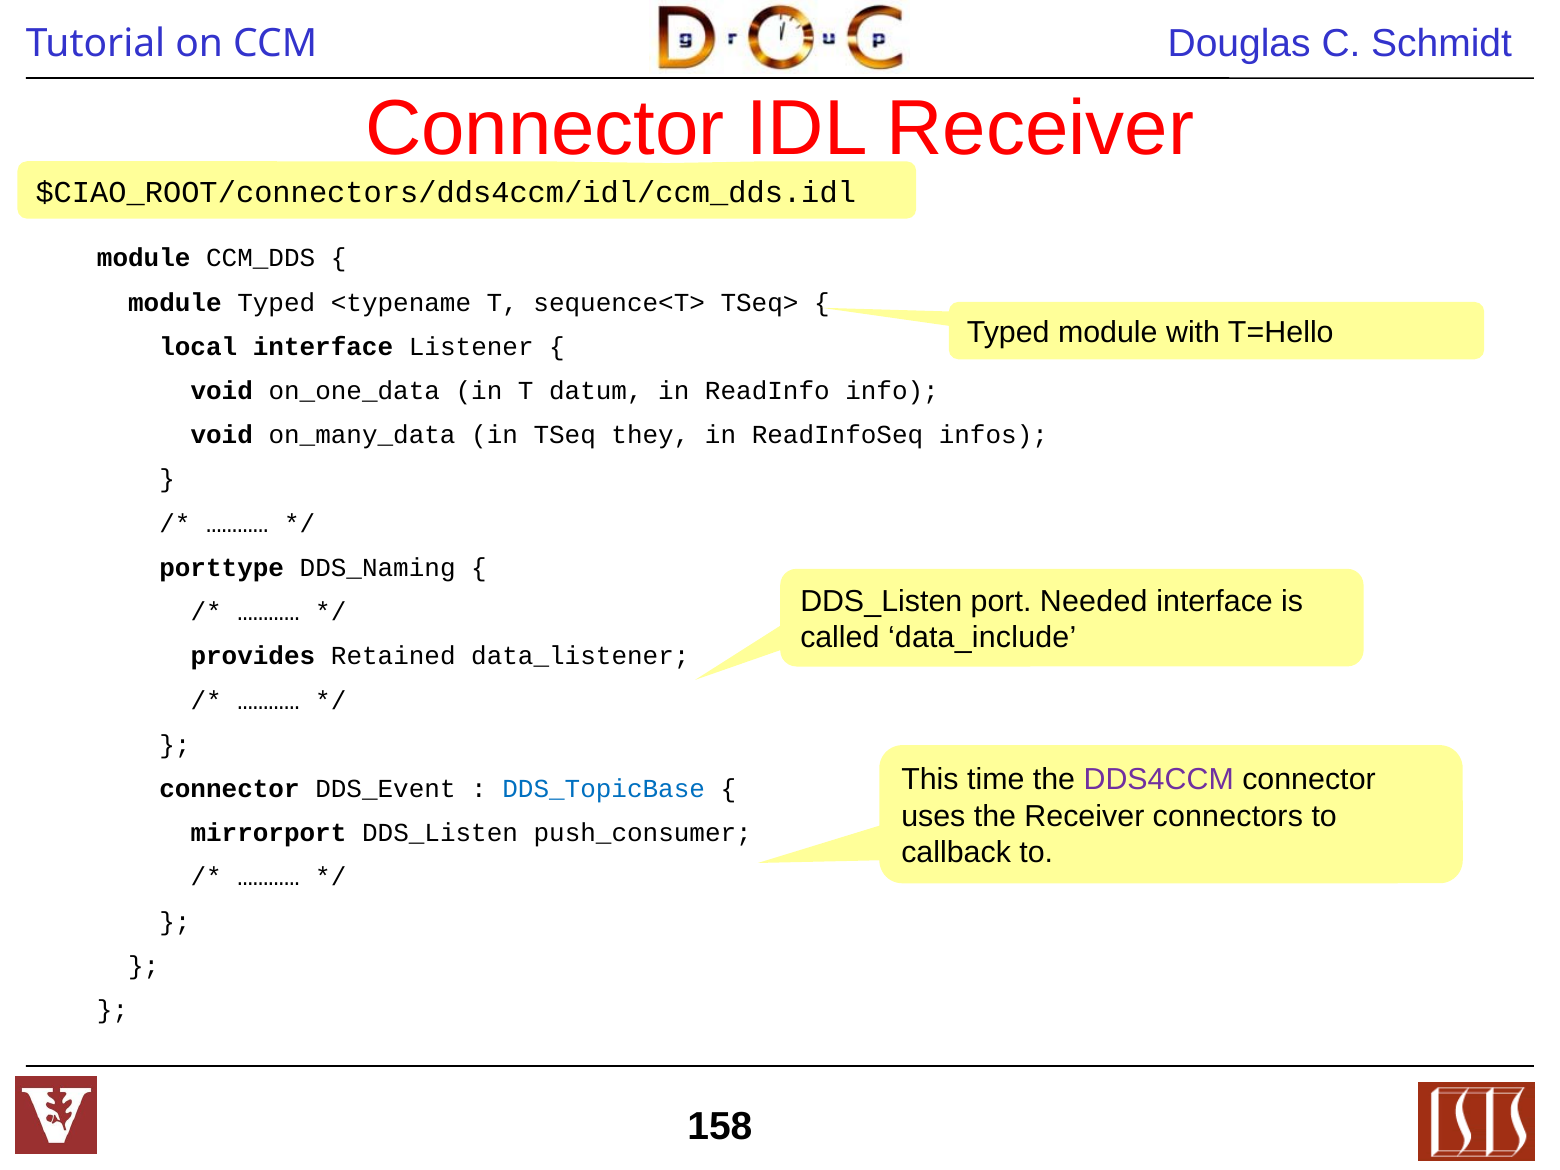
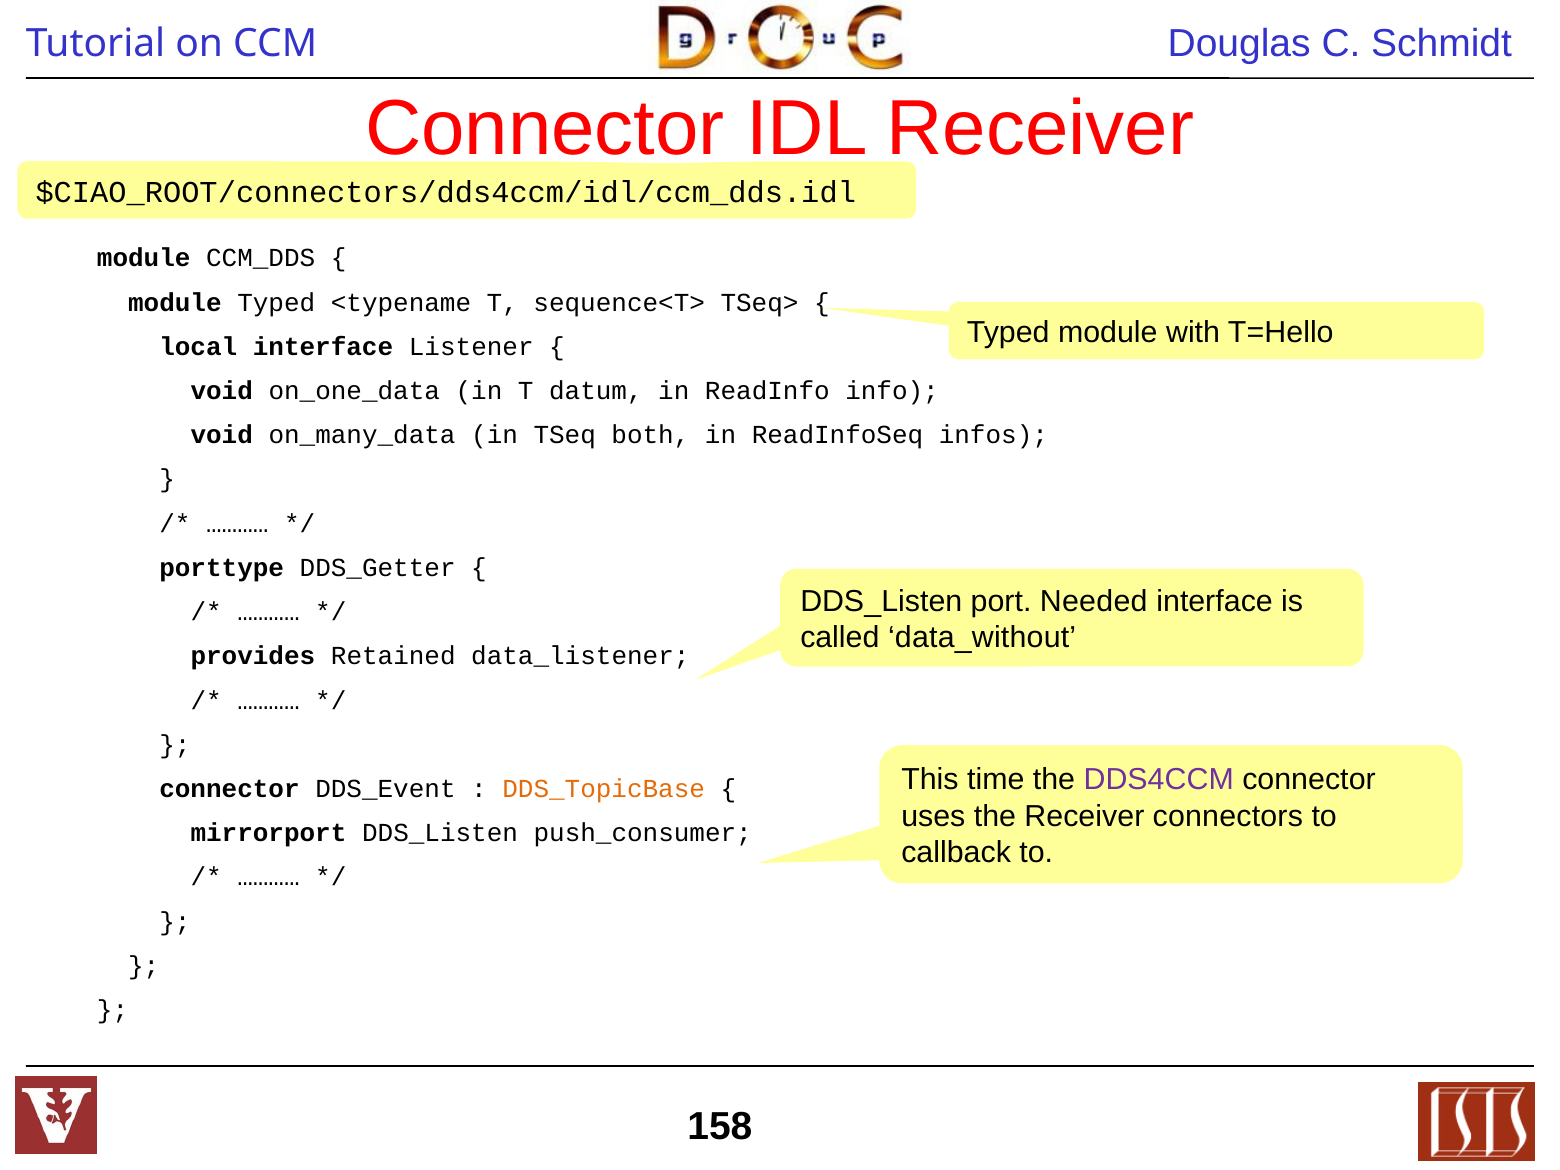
they: they -> both (650, 435)
DDS_Naming: DDS_Naming -> DDS_Getter (378, 568)
data_include: data_include -> data_without (982, 638)
DDS_TopicBase colour: blue -> orange (604, 789)
